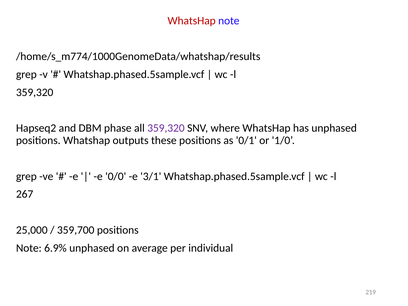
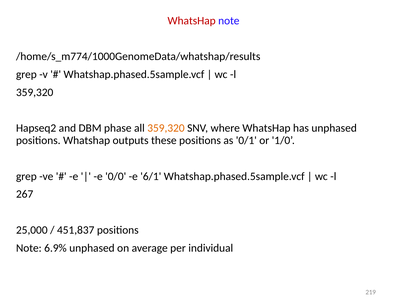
359,320 colour: purple -> orange (166, 128)
3/1: 3/1 -> 6/1 (151, 176)
359,700: 359,700 -> 451,837 (76, 230)
